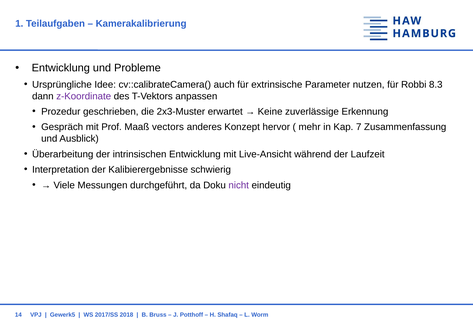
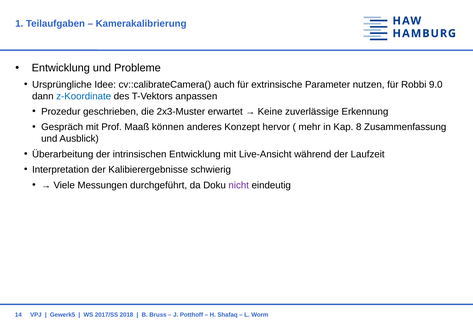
8.3: 8.3 -> 9.0 (436, 85)
z-Koordinate colour: purple -> blue (84, 96)
vectors: vectors -> können (168, 127)
7: 7 -> 8 (359, 127)
